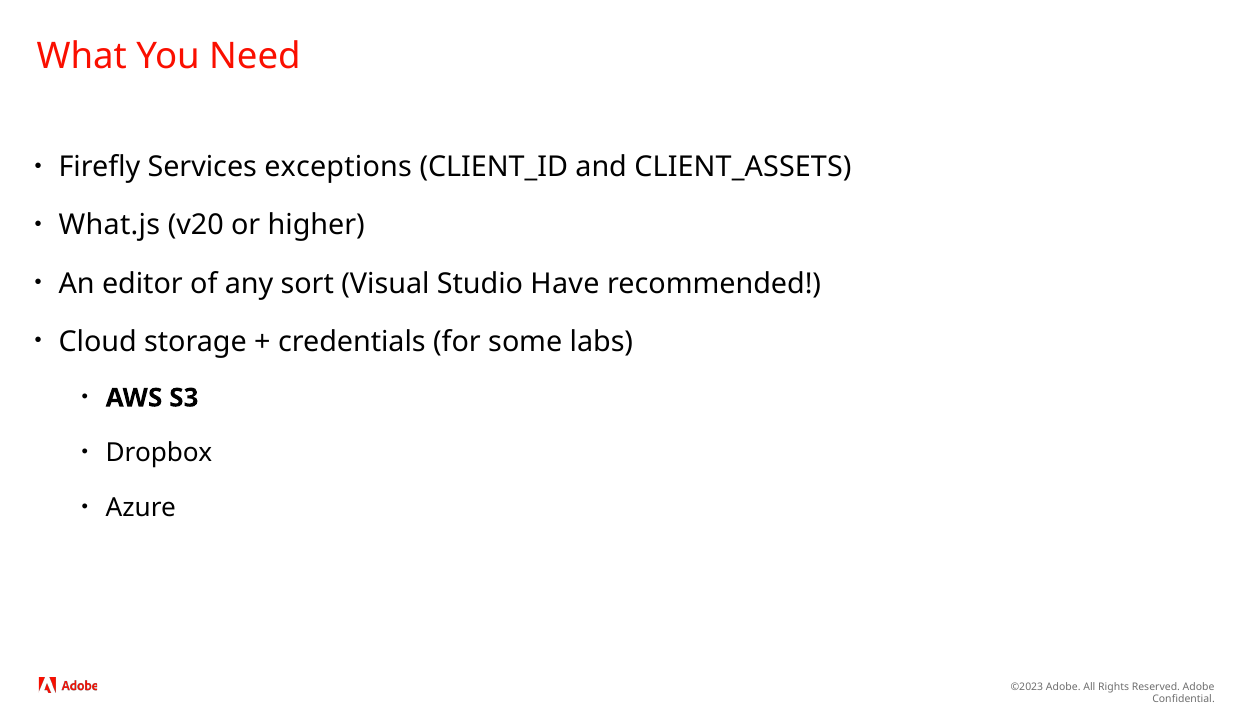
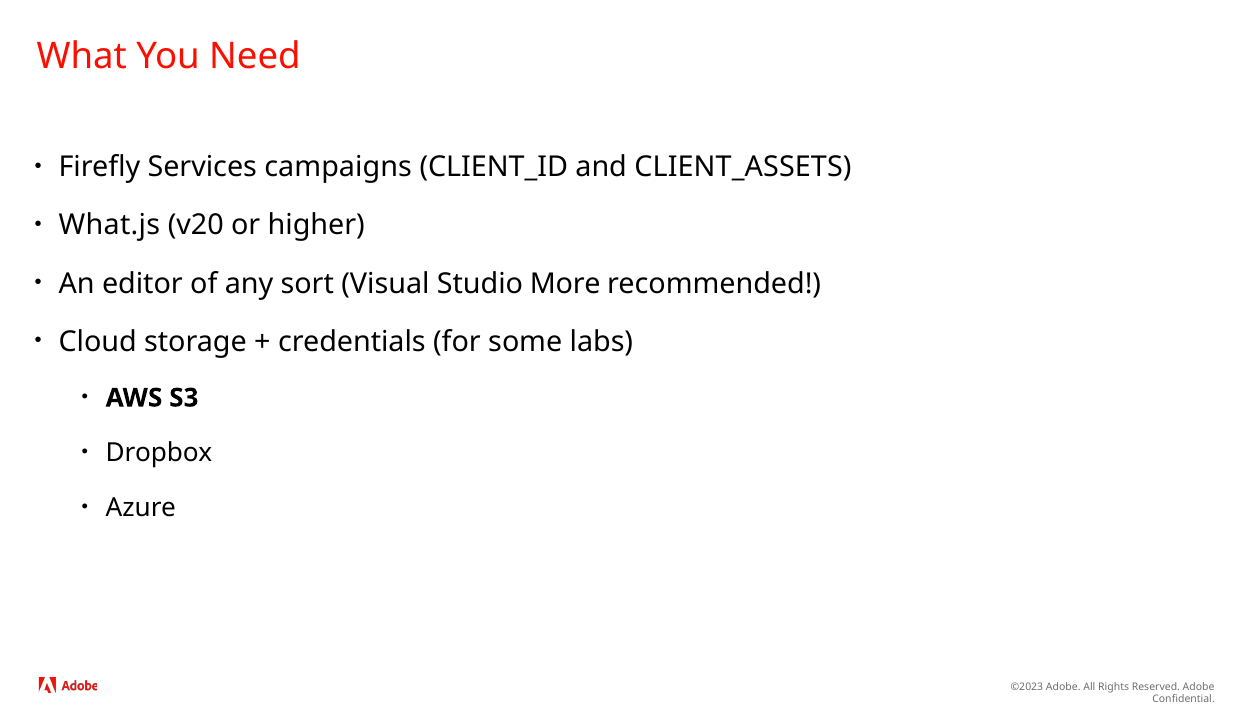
exceptions: exceptions -> campaigns (338, 167)
Have: Have -> More (565, 283)
